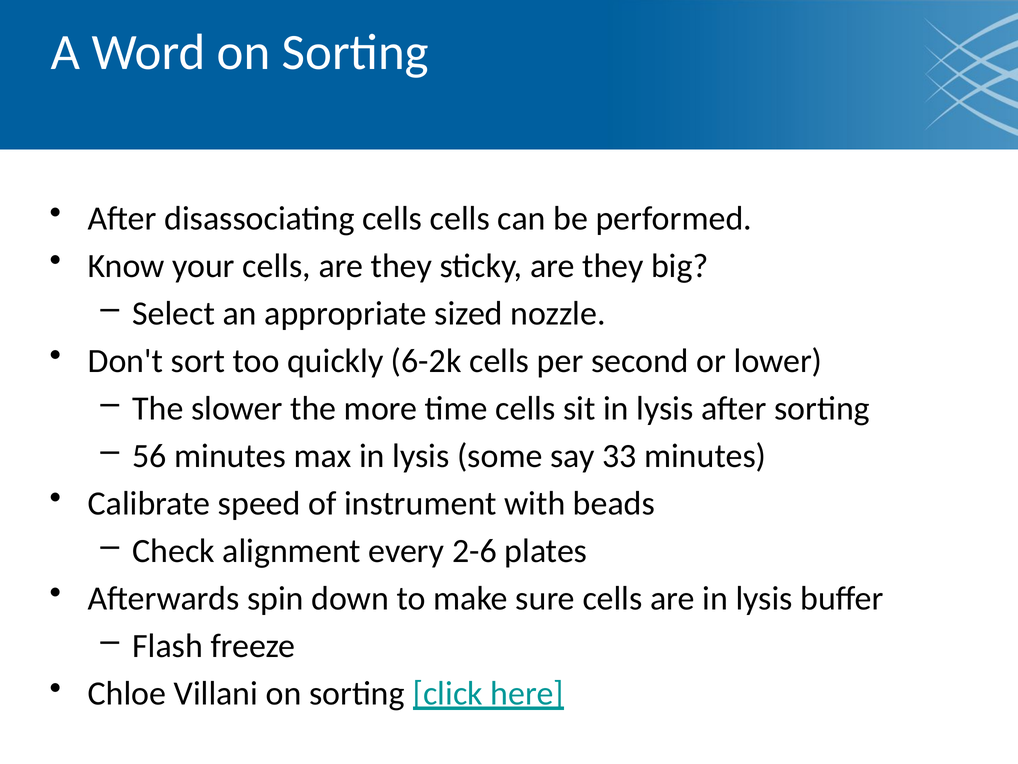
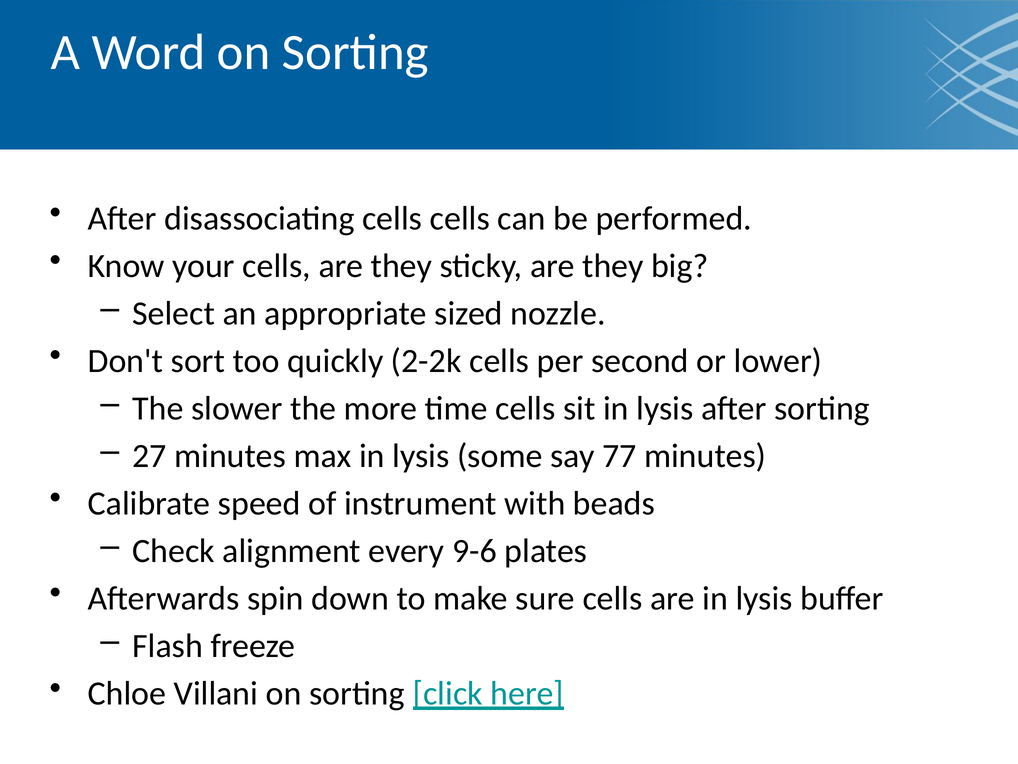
6-2k: 6-2k -> 2-2k (426, 361)
56: 56 -> 27 (149, 456)
33: 33 -> 77 (619, 456)
2-6: 2-6 -> 9-6 (474, 551)
